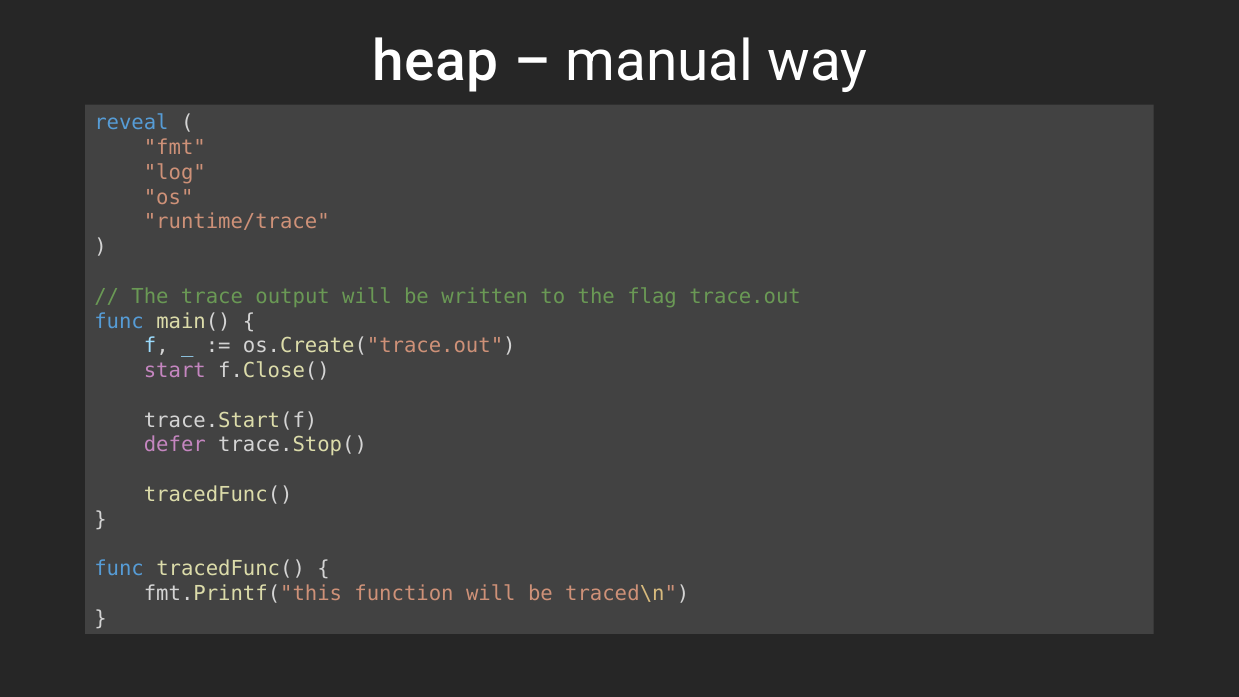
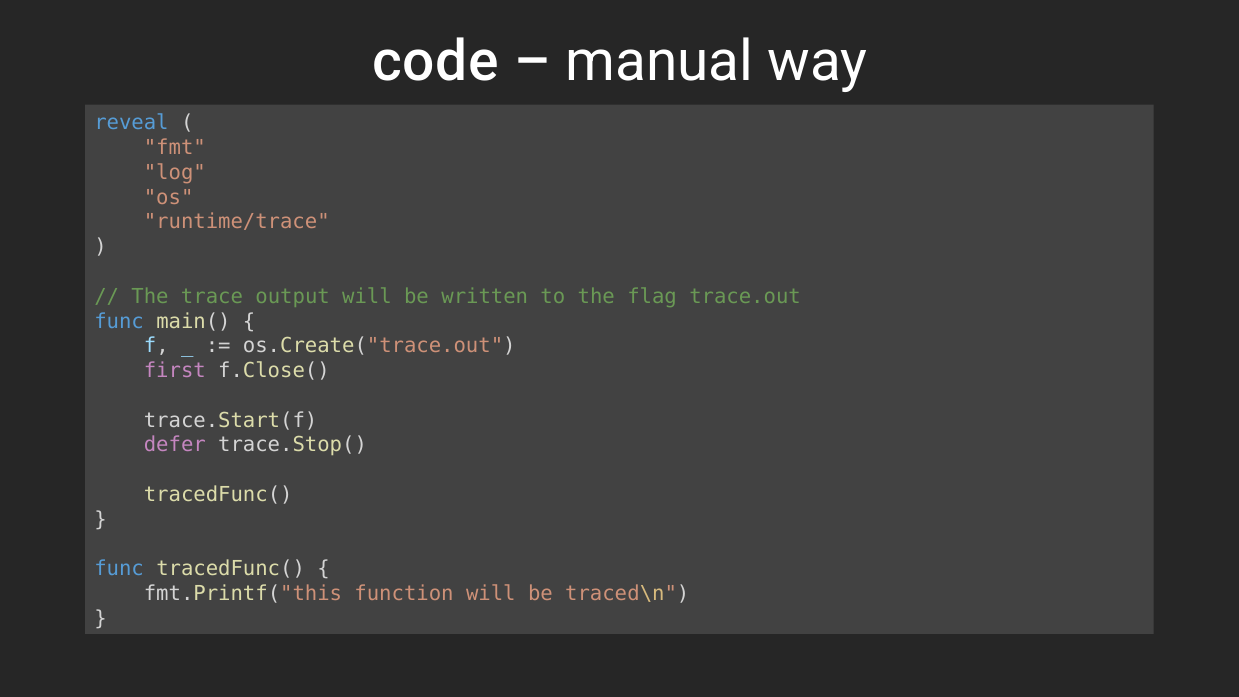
heap: heap -> code (435, 61)
start: start -> first (175, 371)
